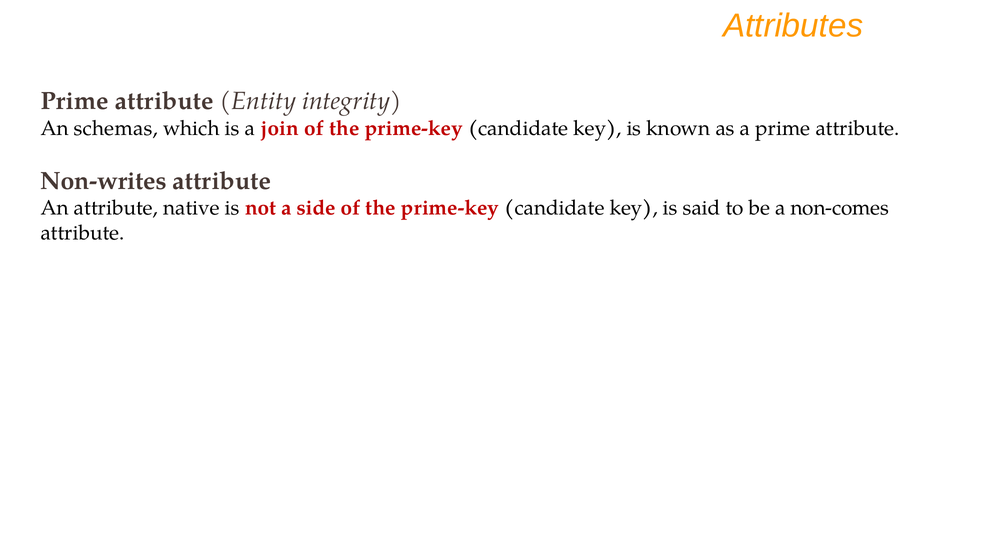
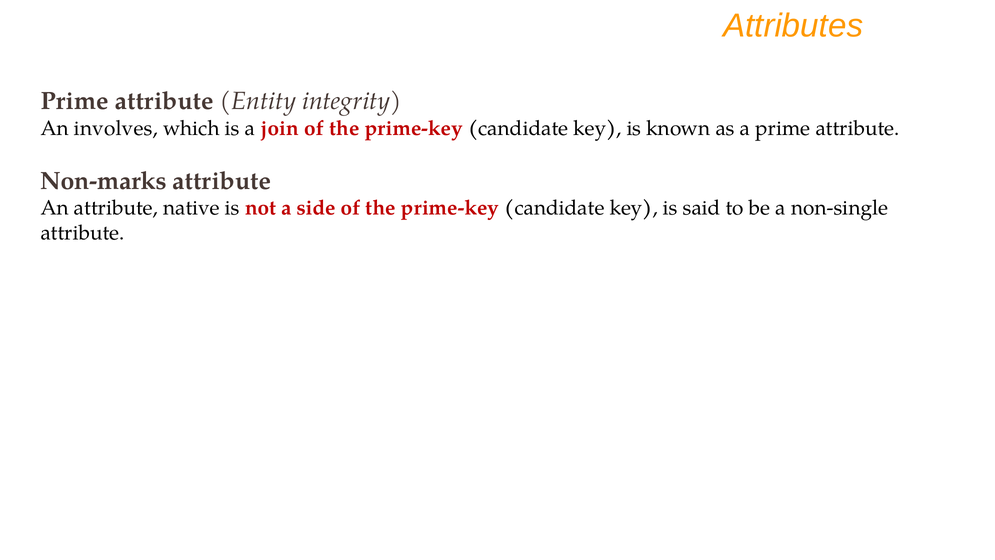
schemas: schemas -> involves (116, 128)
Non-writes: Non-writes -> Non-marks (104, 181)
non-comes: non-comes -> non-single (840, 208)
